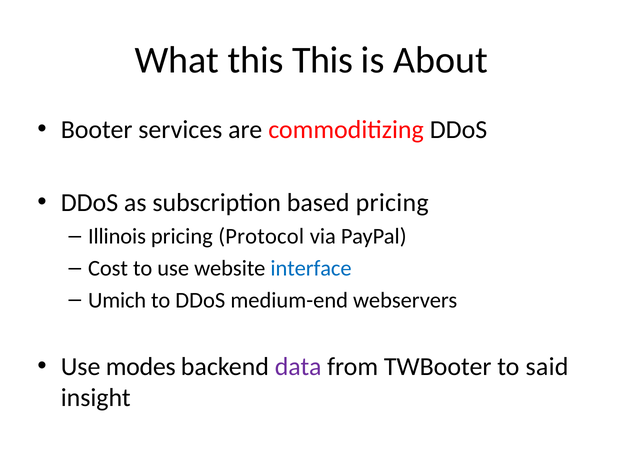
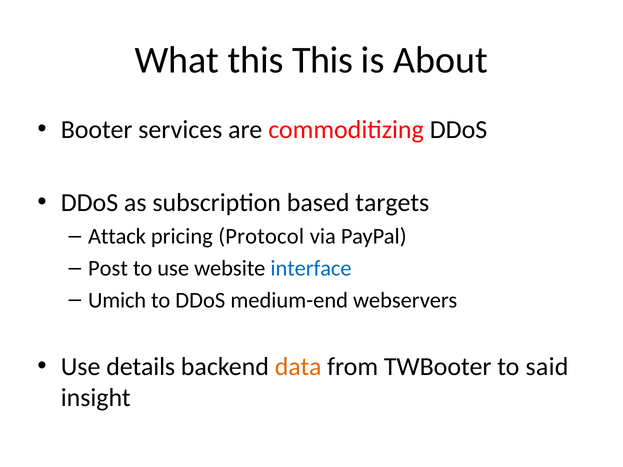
based pricing: pricing -> targets (392, 203)
Illinois: Illinois -> Attack (117, 237)
Cost: Cost -> Post (108, 268)
modes: modes -> details (141, 367)
data colour: purple -> orange (298, 367)
